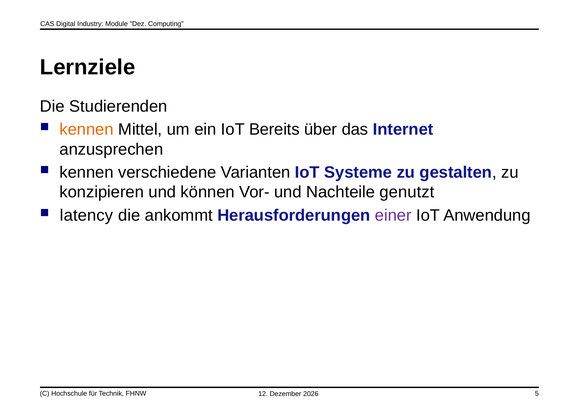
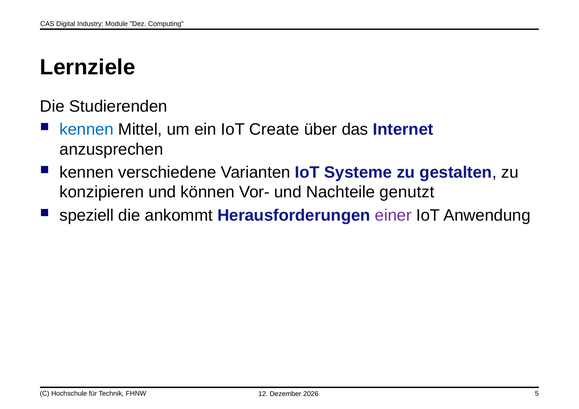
kennen colour: orange -> blue (87, 130)
Bereits: Bereits -> Create (274, 130)
latency: latency -> speziell (87, 215)
